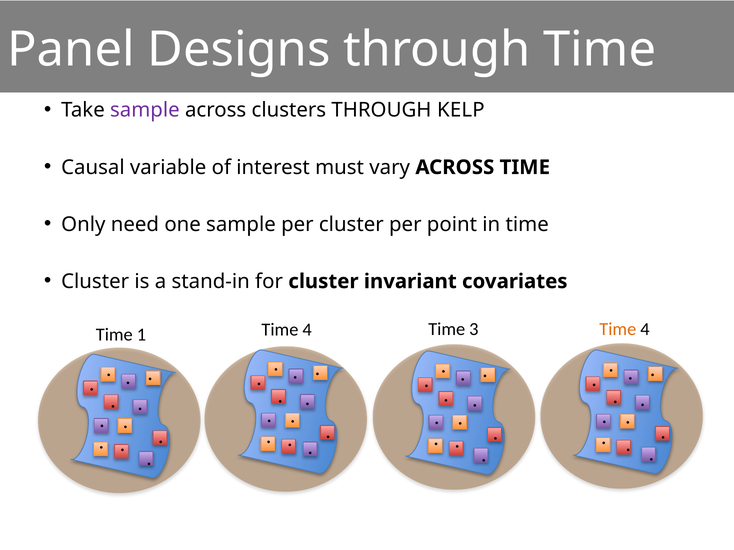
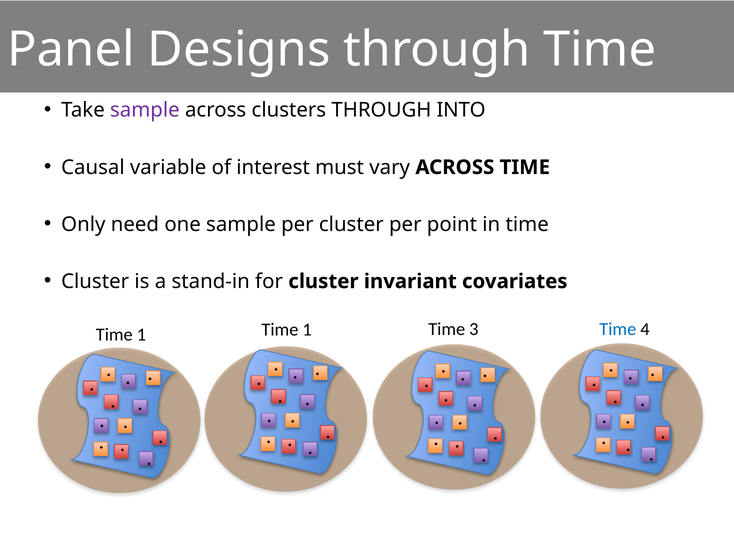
KELP: KELP -> INTO (461, 110)
1 Time 4: 4 -> 1 (307, 330)
Time colour: orange -> blue (618, 329)
